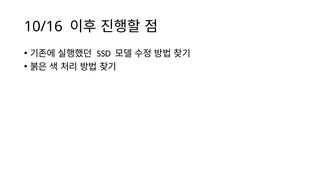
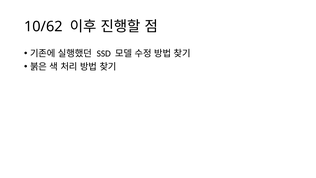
10/16: 10/16 -> 10/62 (43, 27)
